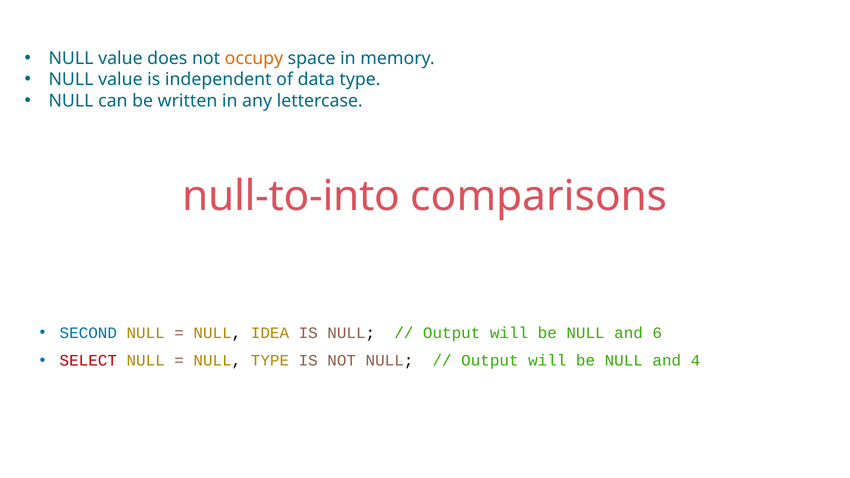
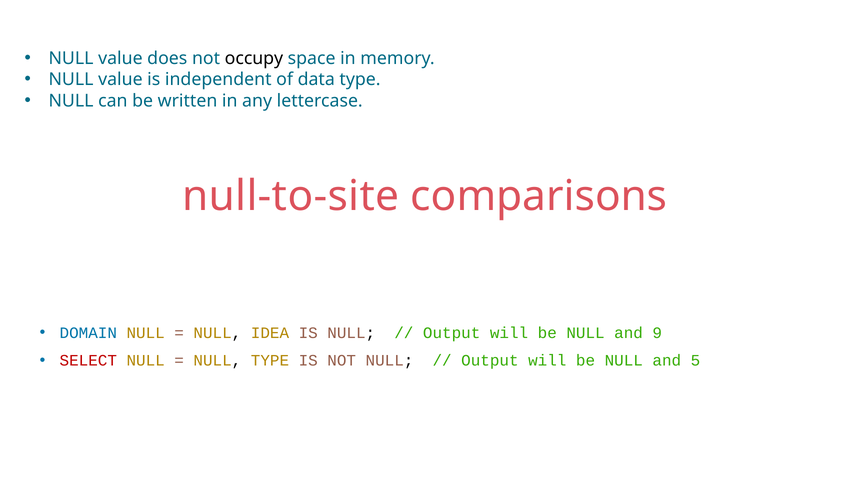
occupy colour: orange -> black (254, 58)
null-to-into: null-to-into -> null-to-site (291, 196)
SECOND: SECOND -> DOMAIN (88, 333)
6: 6 -> 9 (657, 333)
4: 4 -> 5 (696, 361)
